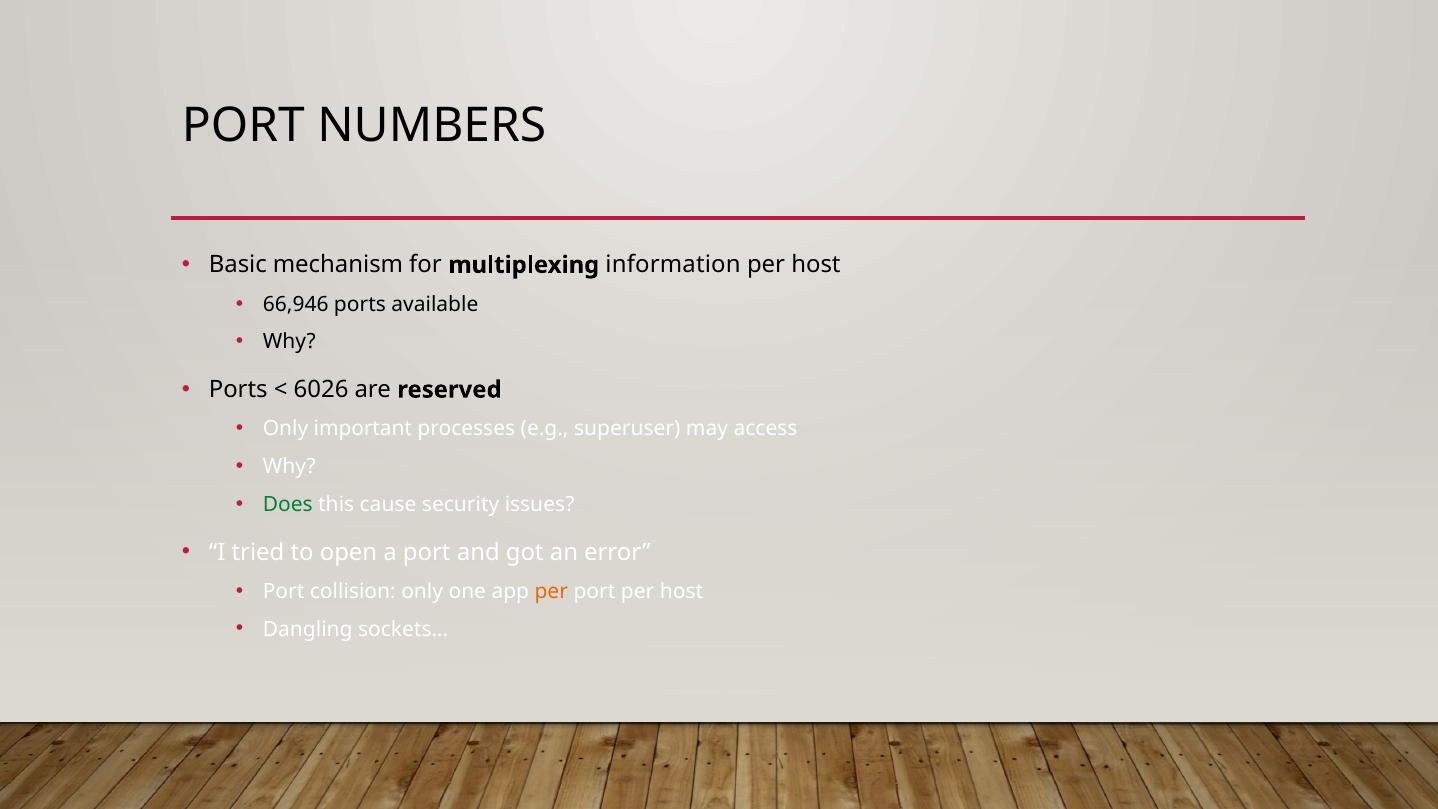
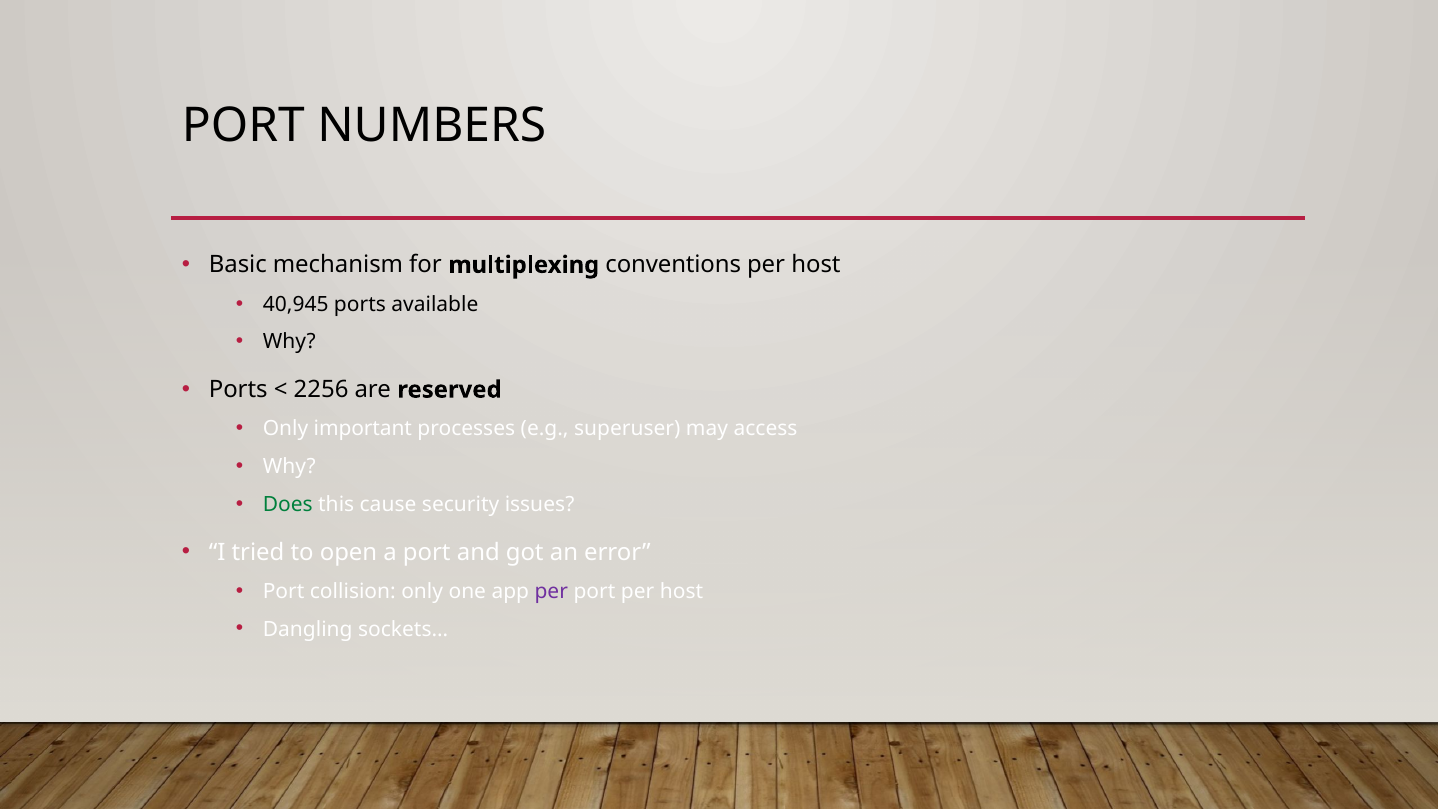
information: information -> conventions (673, 265)
66,946: 66,946 -> 40,945 (296, 304)
6026: 6026 -> 2256 (321, 390)
per colour: orange -> purple (551, 591)
